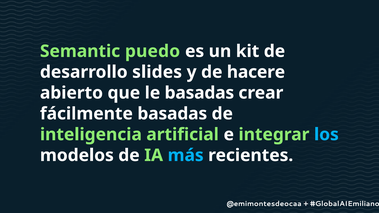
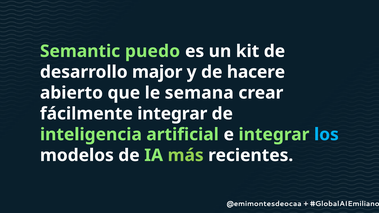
slides: slides -> major (157, 72)
le basadas: basadas -> semana (199, 93)
fácilmente basadas: basadas -> integrar (172, 114)
más colour: light blue -> light green (186, 155)
